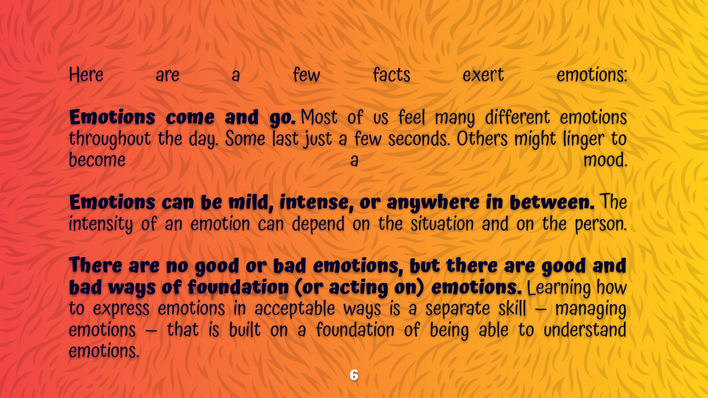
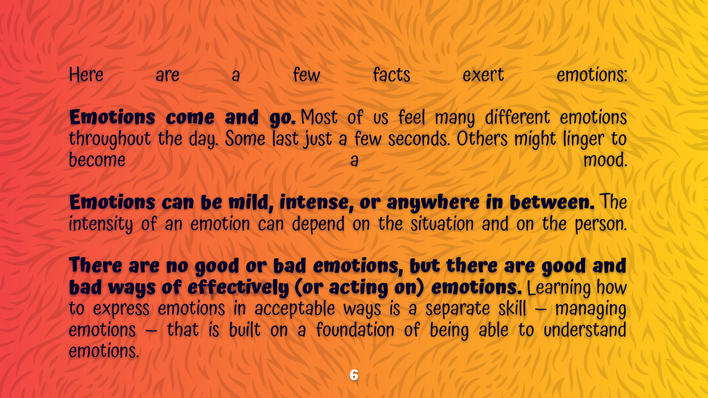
of foundation: foundation -> effectively (238, 287)
